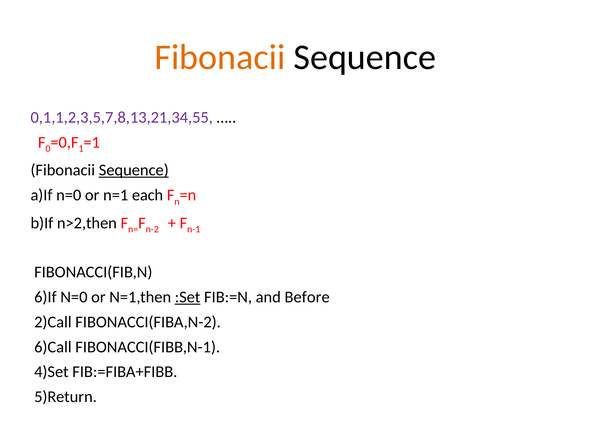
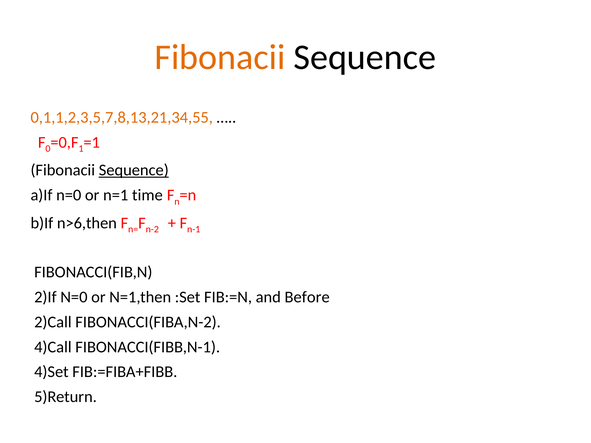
0,1,1,2,3,5,7,8,13,21,34,55 colour: purple -> orange (122, 117)
each: each -> time (147, 195)
n>2,then: n>2,then -> n>6,then (87, 223)
6)If: 6)If -> 2)If (45, 297)
:Set underline: present -> none (188, 297)
6)Call: 6)Call -> 4)Call (53, 347)
